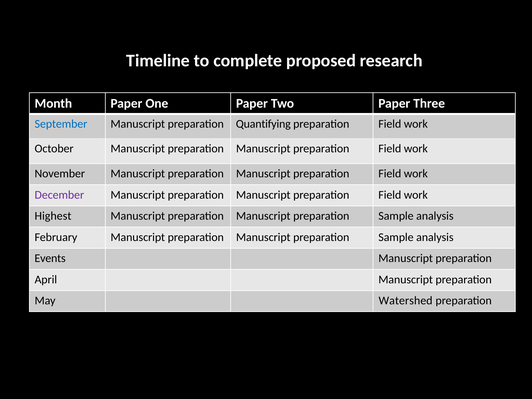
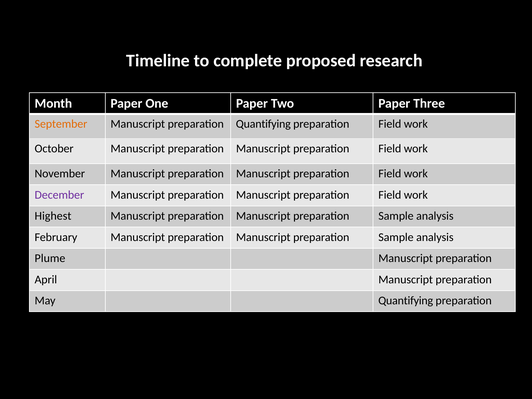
September colour: blue -> orange (61, 124)
Events: Events -> Plume (50, 258)
May Watershed: Watershed -> Quantifying (406, 301)
